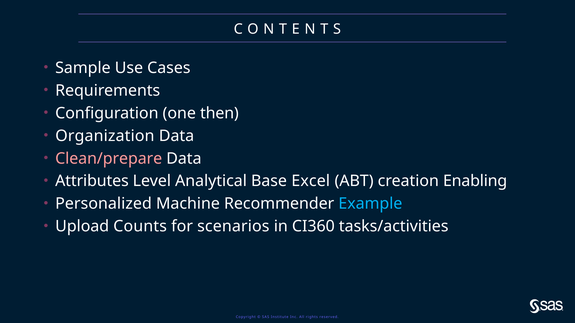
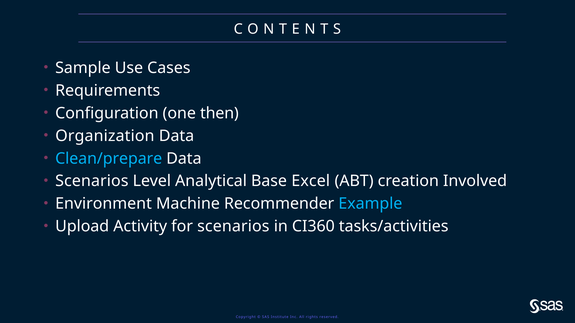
Clean/prepare colour: pink -> light blue (109, 159)
Attributes: Attributes -> Scenarios (92, 181)
Enabling: Enabling -> Involved (475, 181)
Personalized: Personalized -> Environment (104, 204)
Counts: Counts -> Activity (140, 227)
